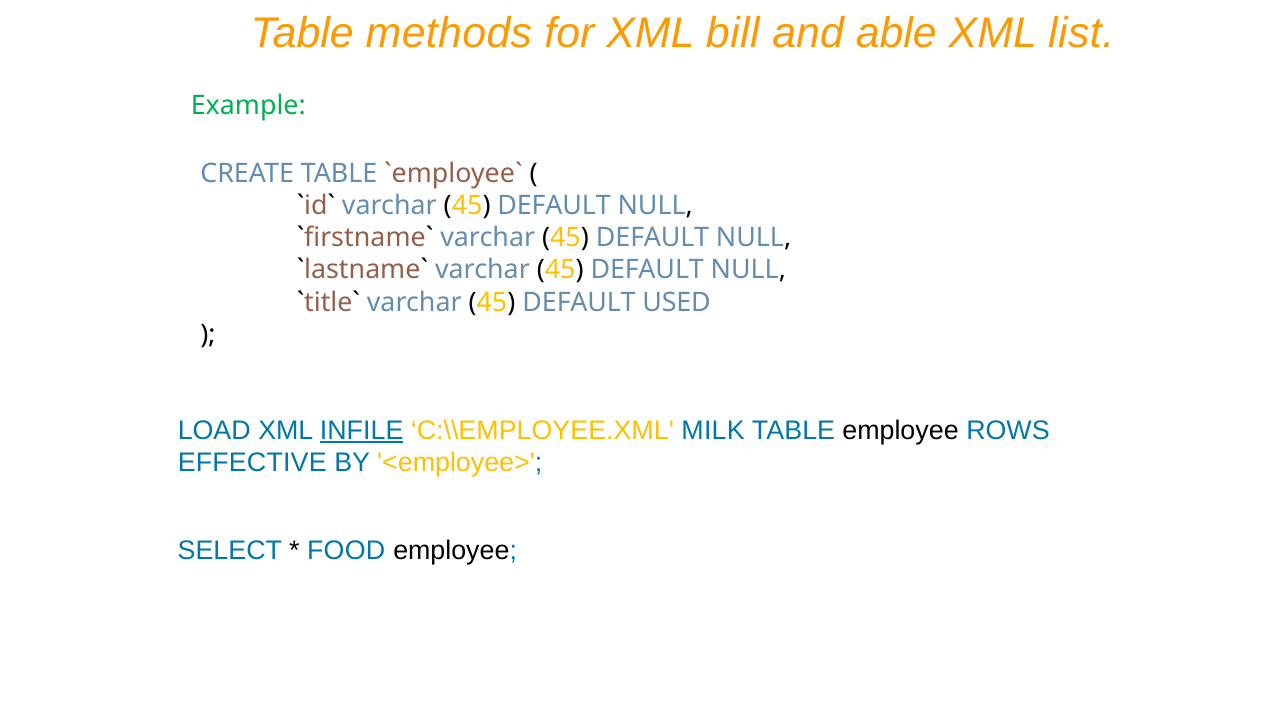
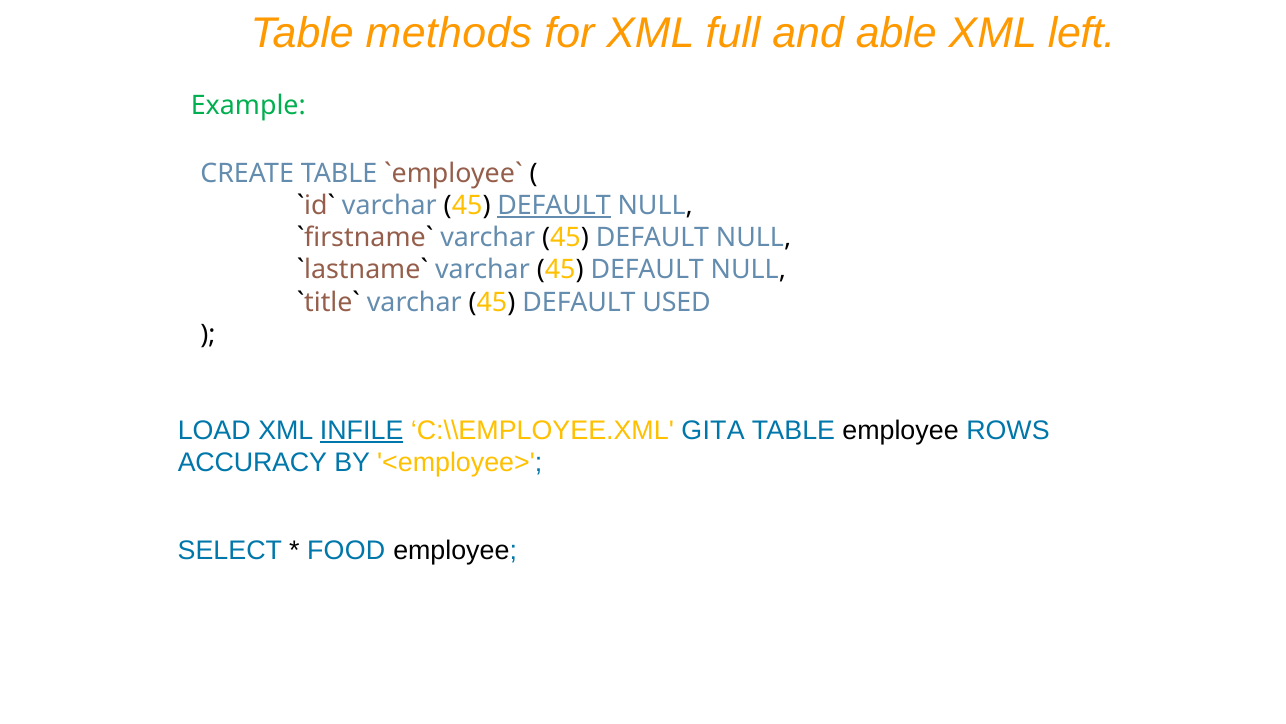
bill: bill -> full (733, 33)
list: list -> left (1082, 33)
DEFAULT underline: none -> present (554, 206)
MILK: MILK -> GITA (713, 430)
EFFECTIVE: EFFECTIVE -> ACCURACY (252, 462)
